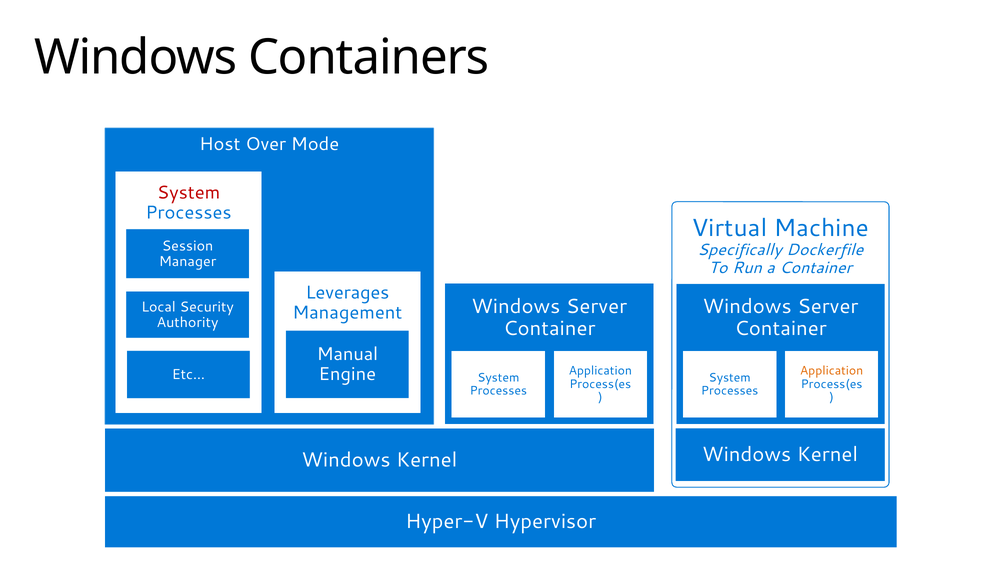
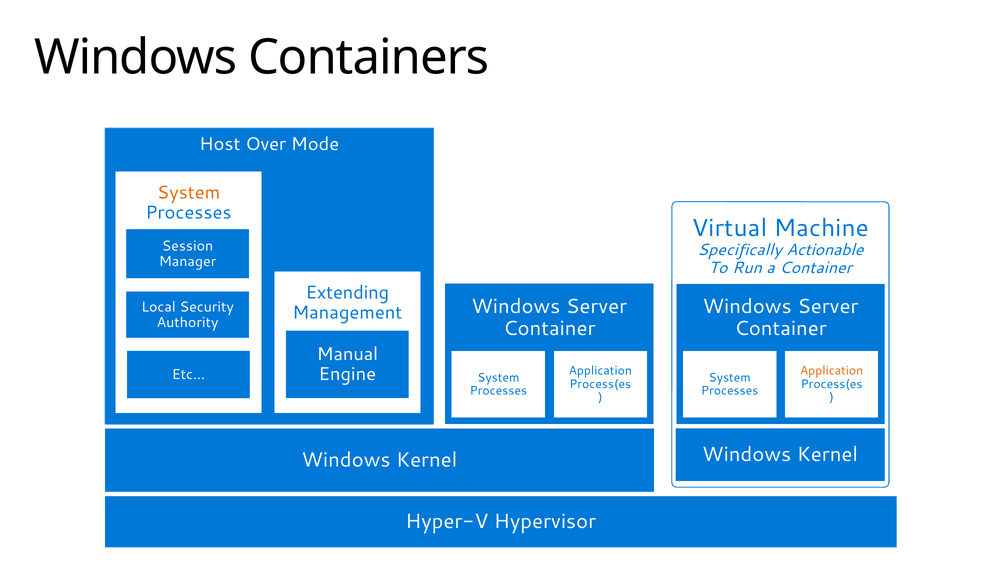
System colour: red -> orange (189, 193)
Dockerfile: Dockerfile -> Actionable (825, 250)
Leverages: Leverages -> Extending (347, 293)
